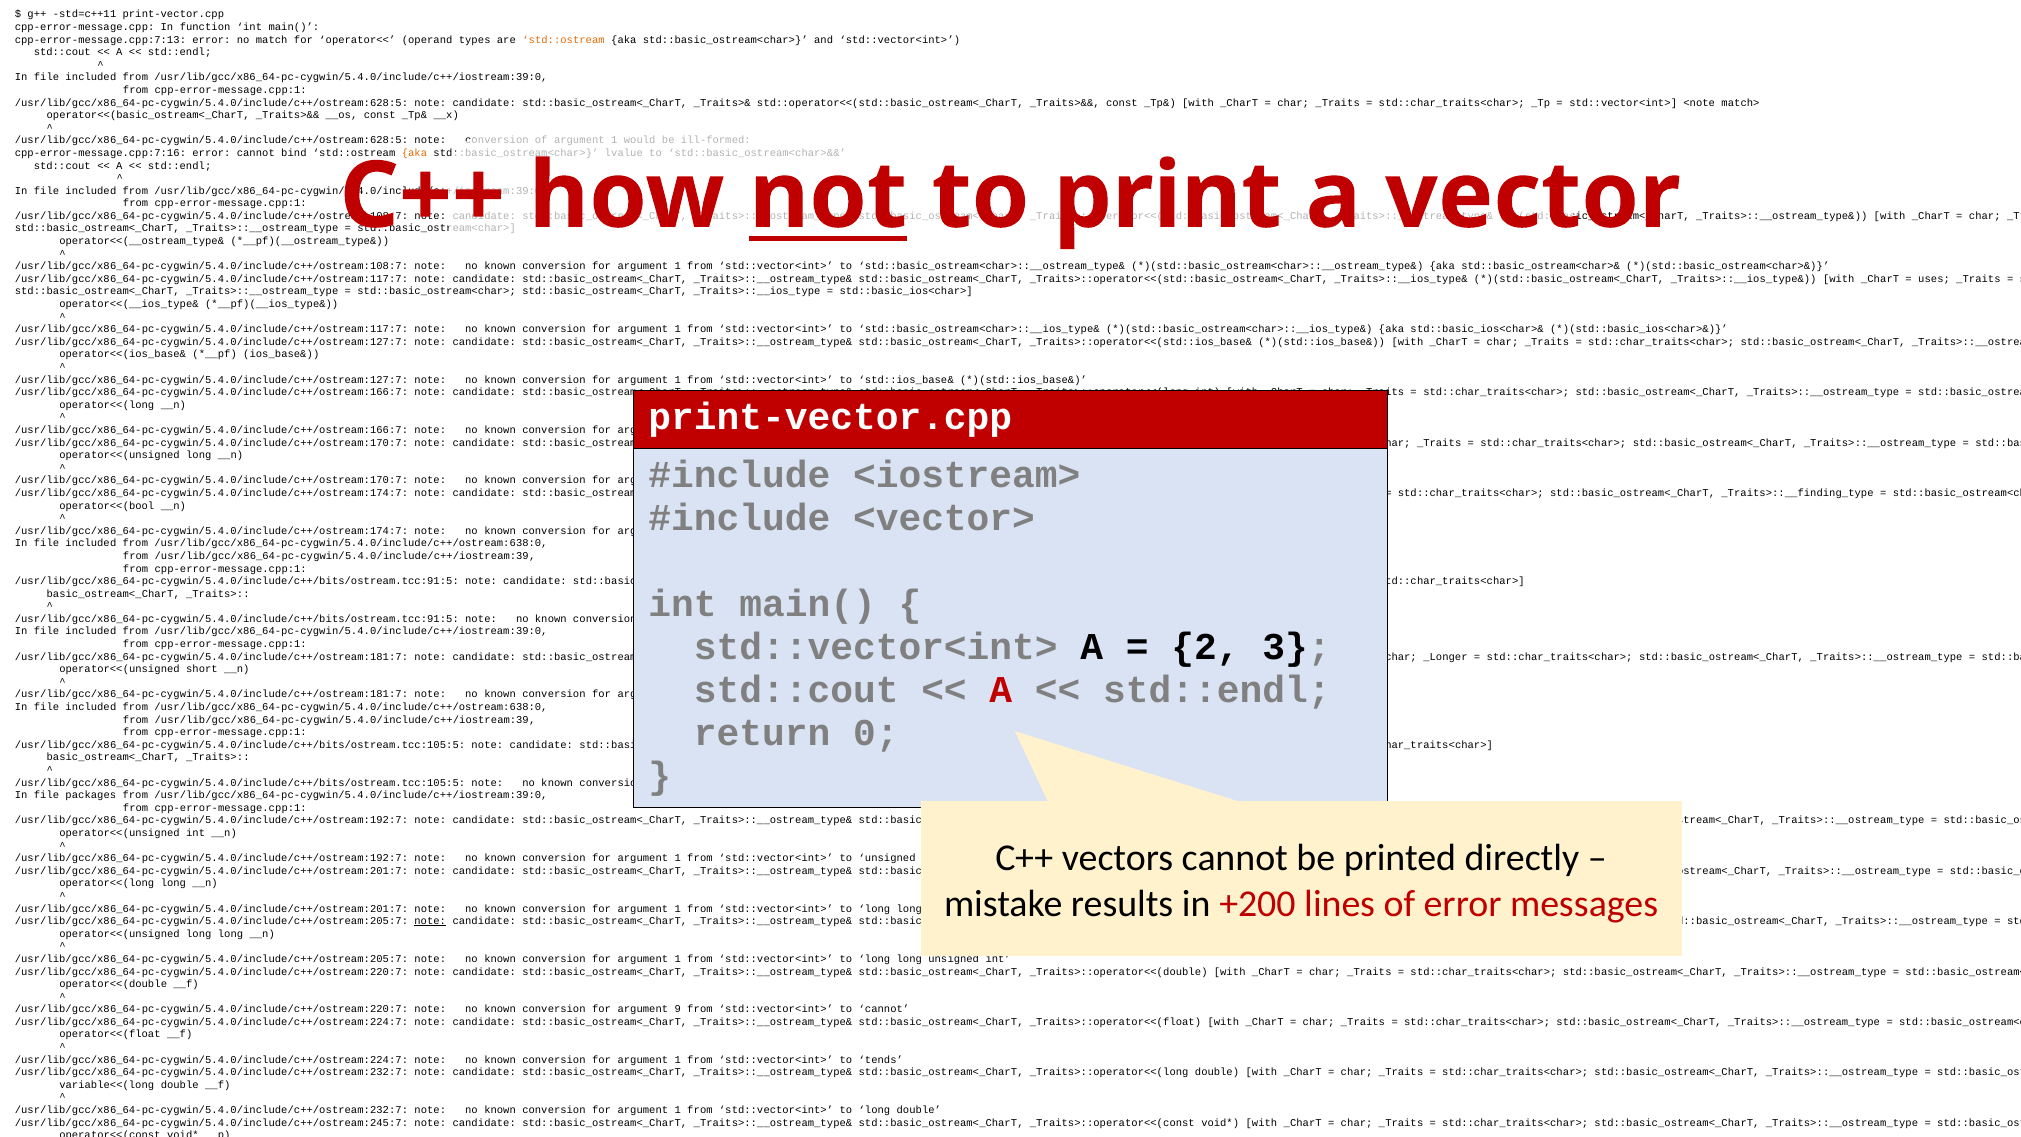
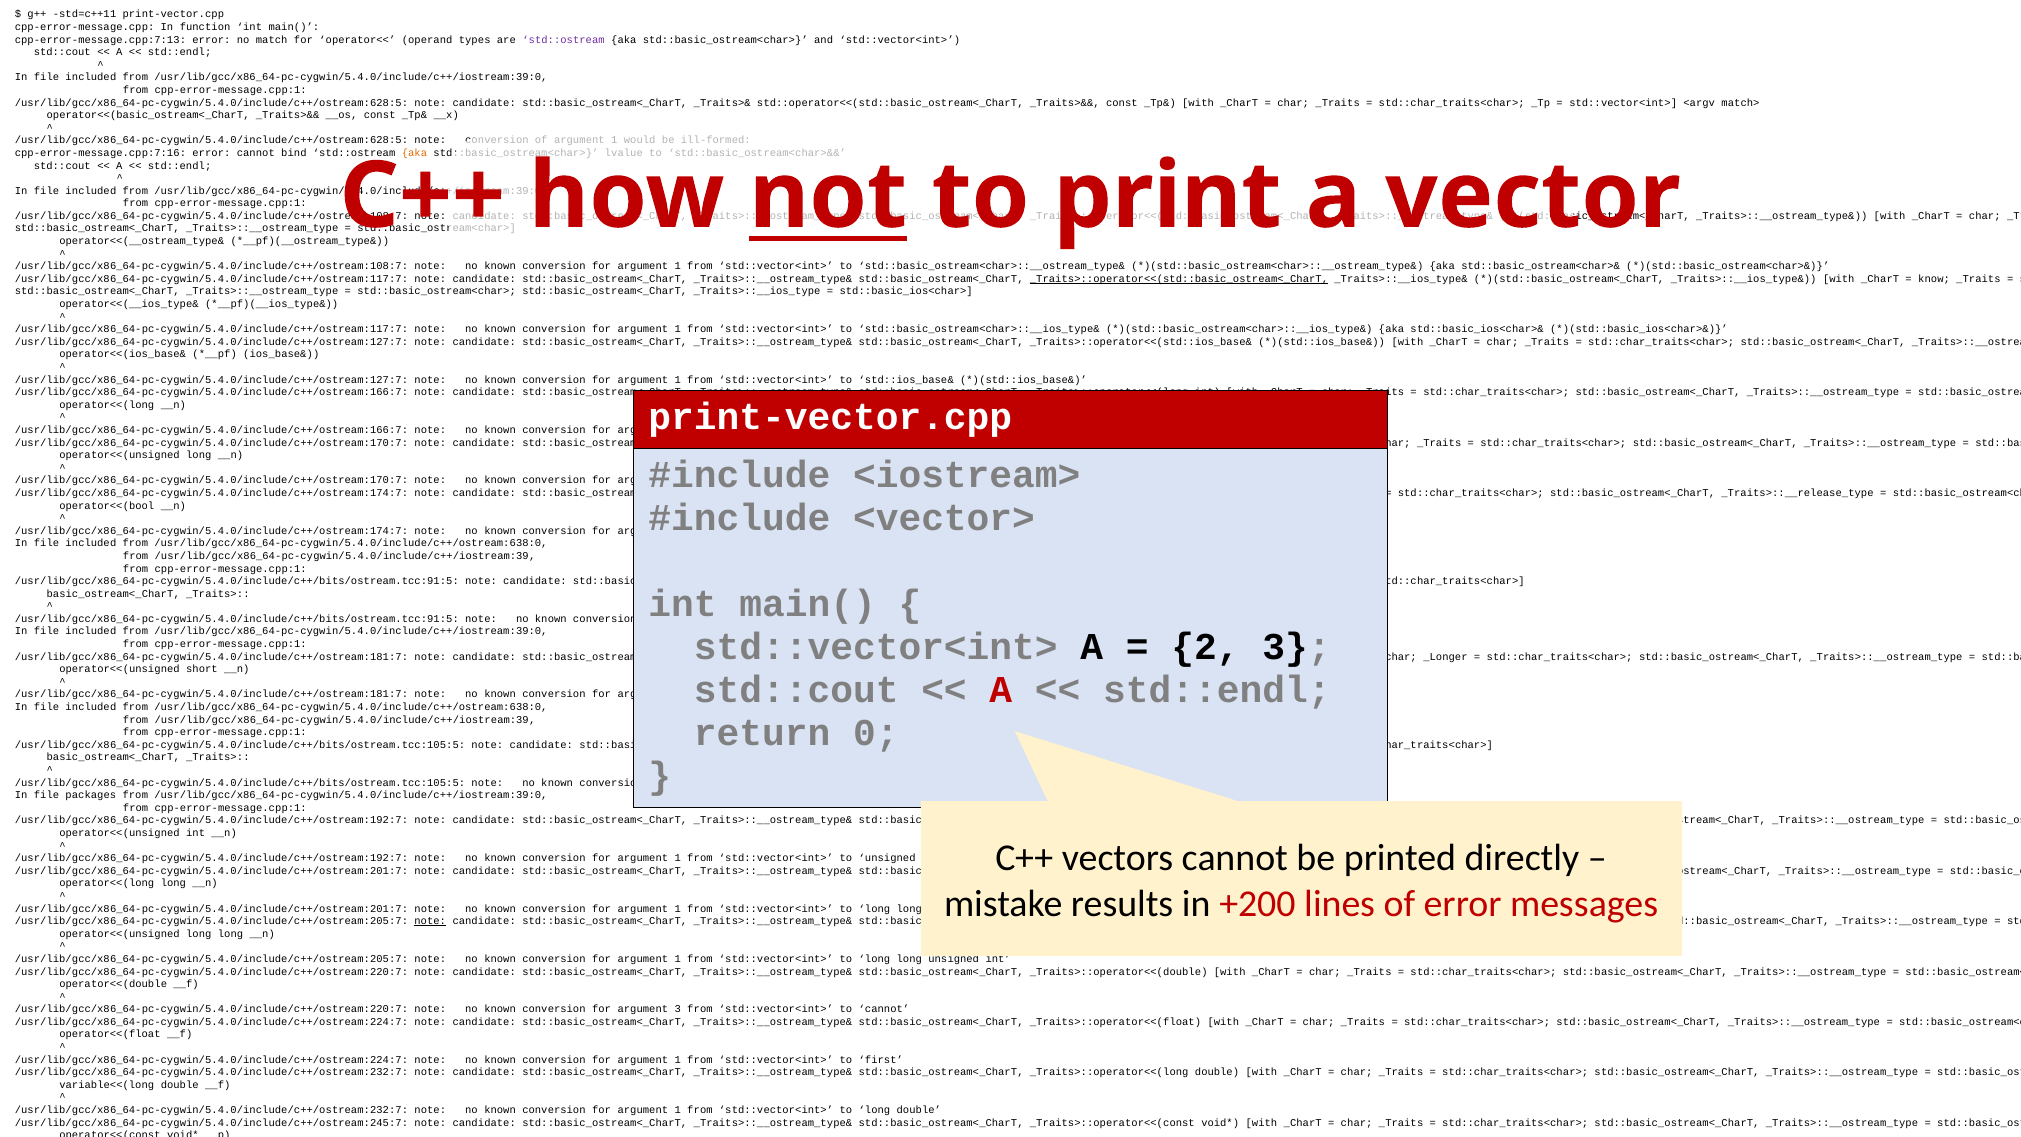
std::ostream colour: orange -> purple (563, 40)
<note: <note -> <argv (1699, 103)
_Traits>::operator<<(std::basic_ostream<_CharT underline: none -> present (1179, 279)
uses: uses -> know (1934, 279)
_Traits>::__finding_type: _Traits>::__finding_type -> _Traits>::__release_type (1797, 493)
argument 9: 9 -> 3 (678, 1009)
tends: tends -> first (881, 1060)
